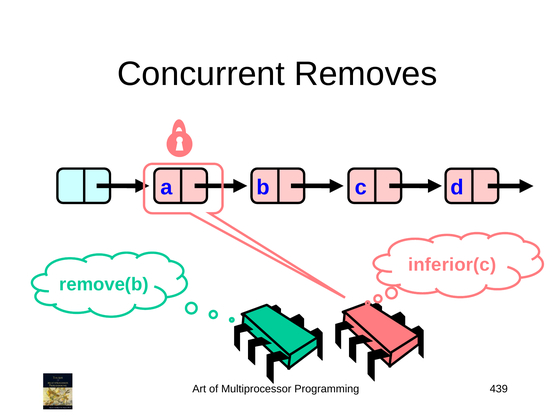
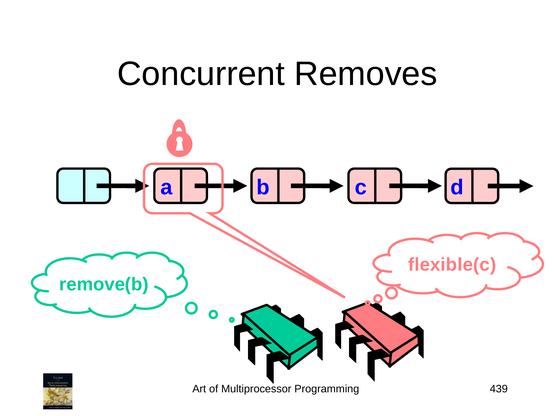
inferior(c: inferior(c -> flexible(c (452, 265)
